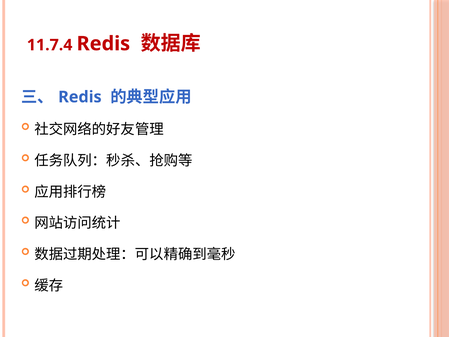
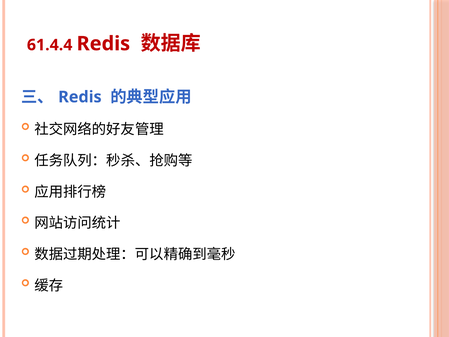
11.7.4: 11.7.4 -> 61.4.4 (50, 45)
